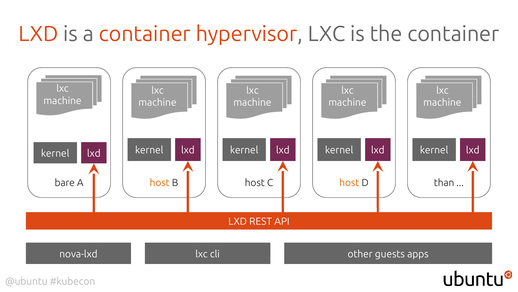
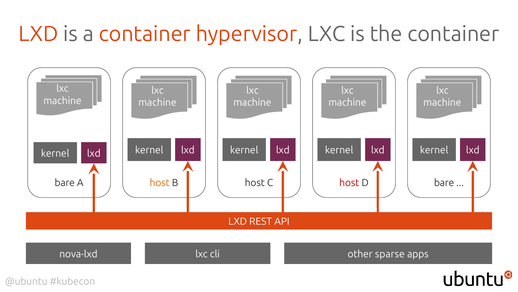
host colour: orange -> red (349, 183)
D than: than -> bare (444, 183)
other guests: guests -> sparse (390, 253)
